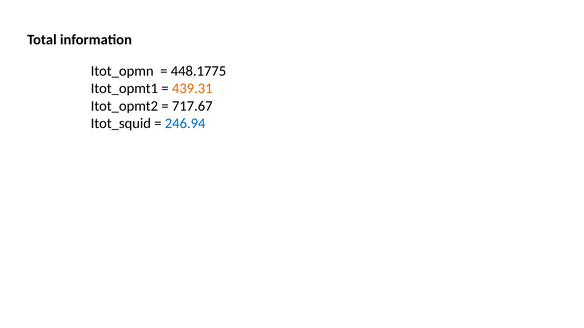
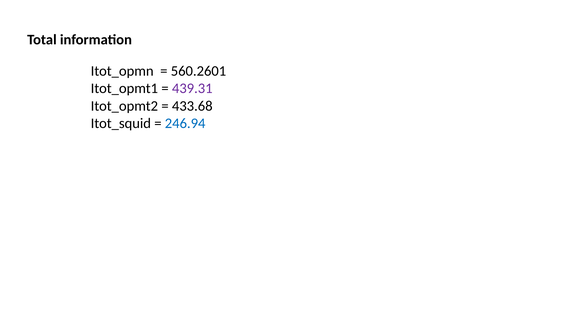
448.1775: 448.1775 -> 560.2601 (198, 71)
439.31 colour: orange -> purple (192, 89)
717.67: 717.67 -> 433.68 (192, 106)
